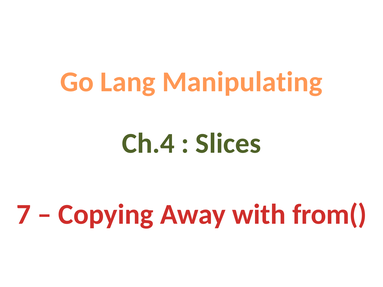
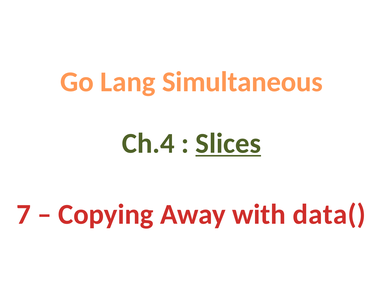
Manipulating: Manipulating -> Simultaneous (242, 82)
Slices underline: none -> present (228, 144)
from(: from( -> data( (329, 215)
